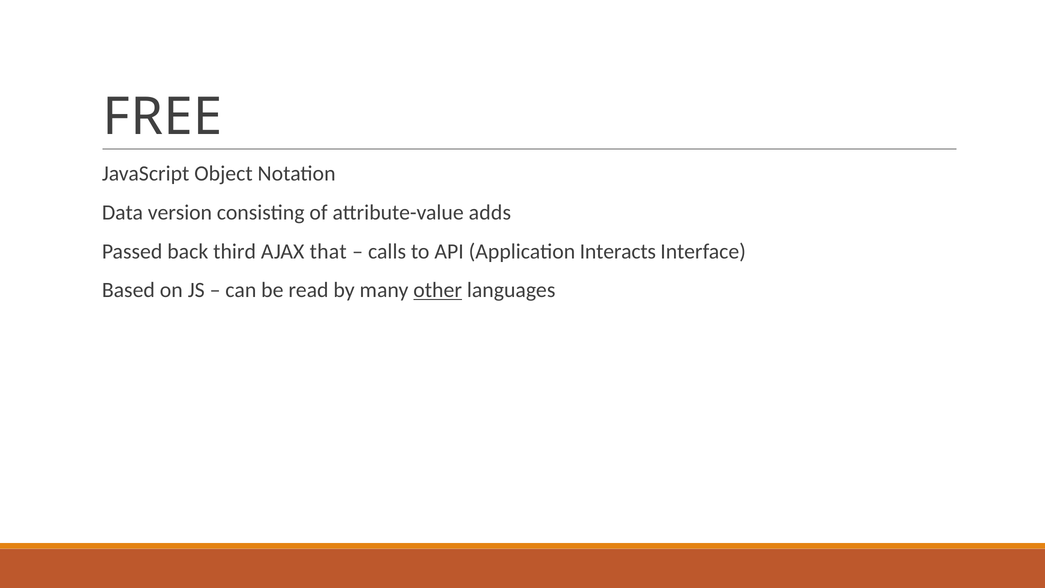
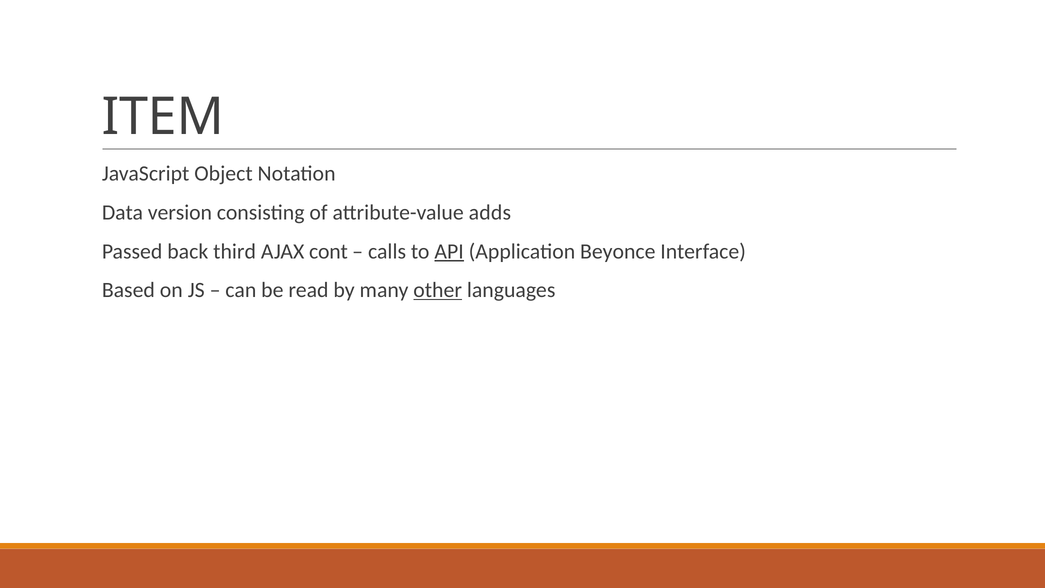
FREE: FREE -> ITEM (163, 117)
that: that -> cont (328, 251)
API underline: none -> present (449, 251)
Interacts: Interacts -> Beyonce (618, 251)
